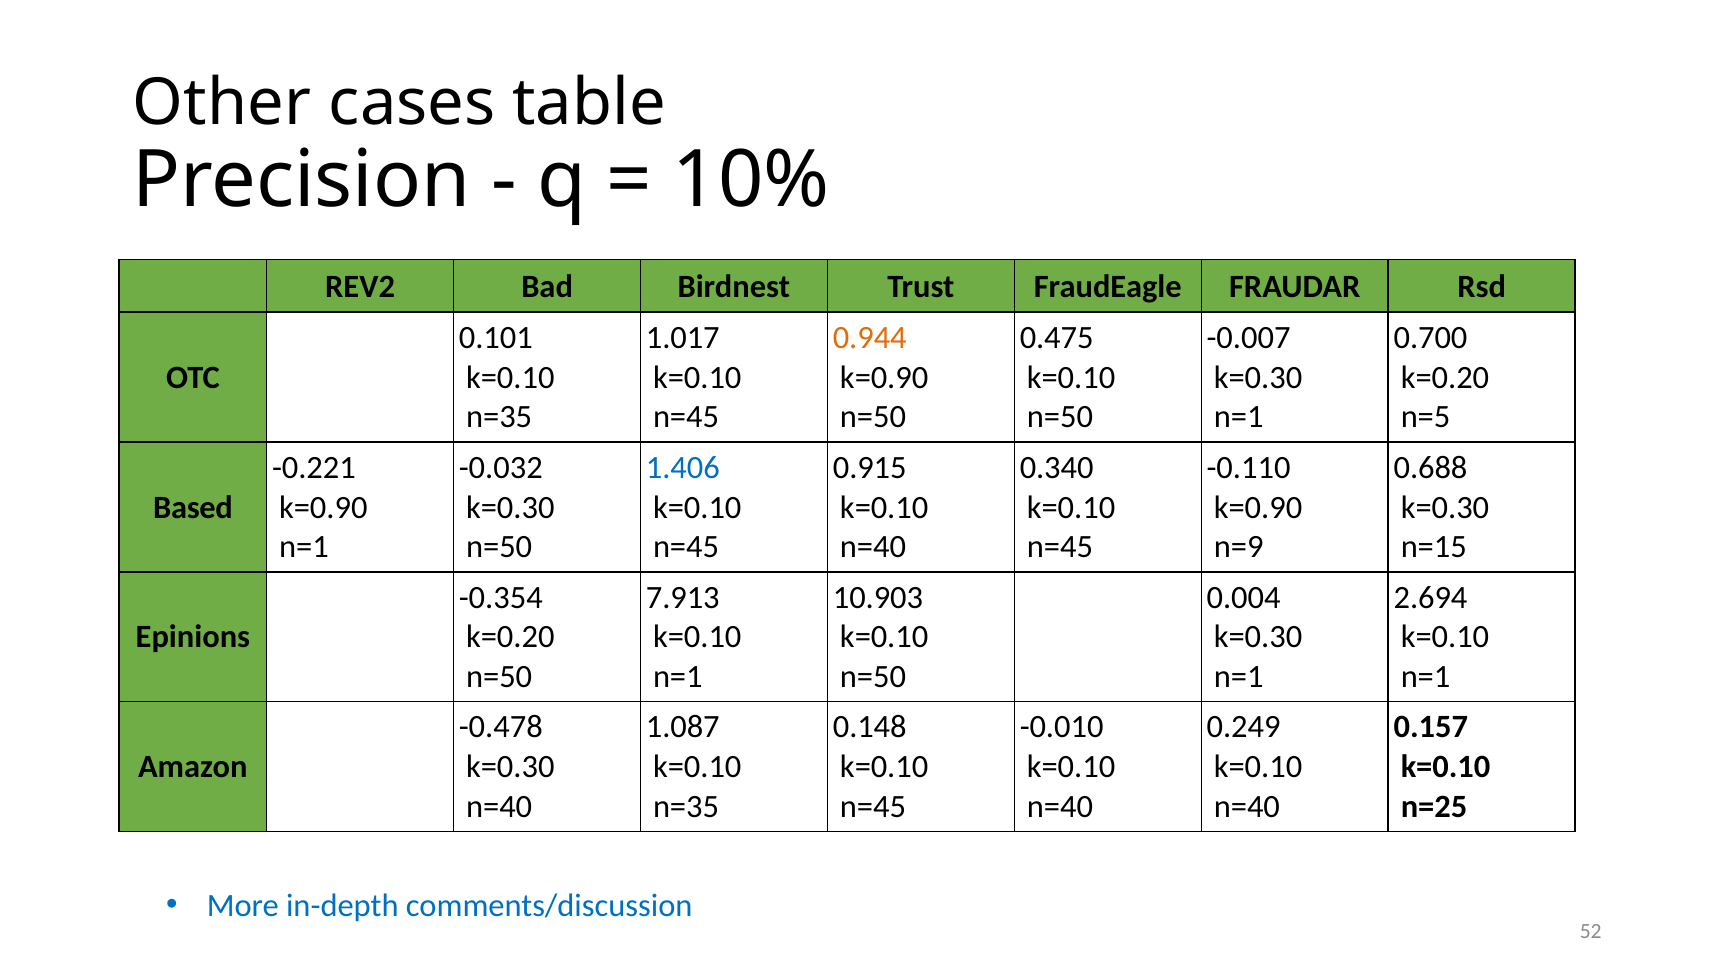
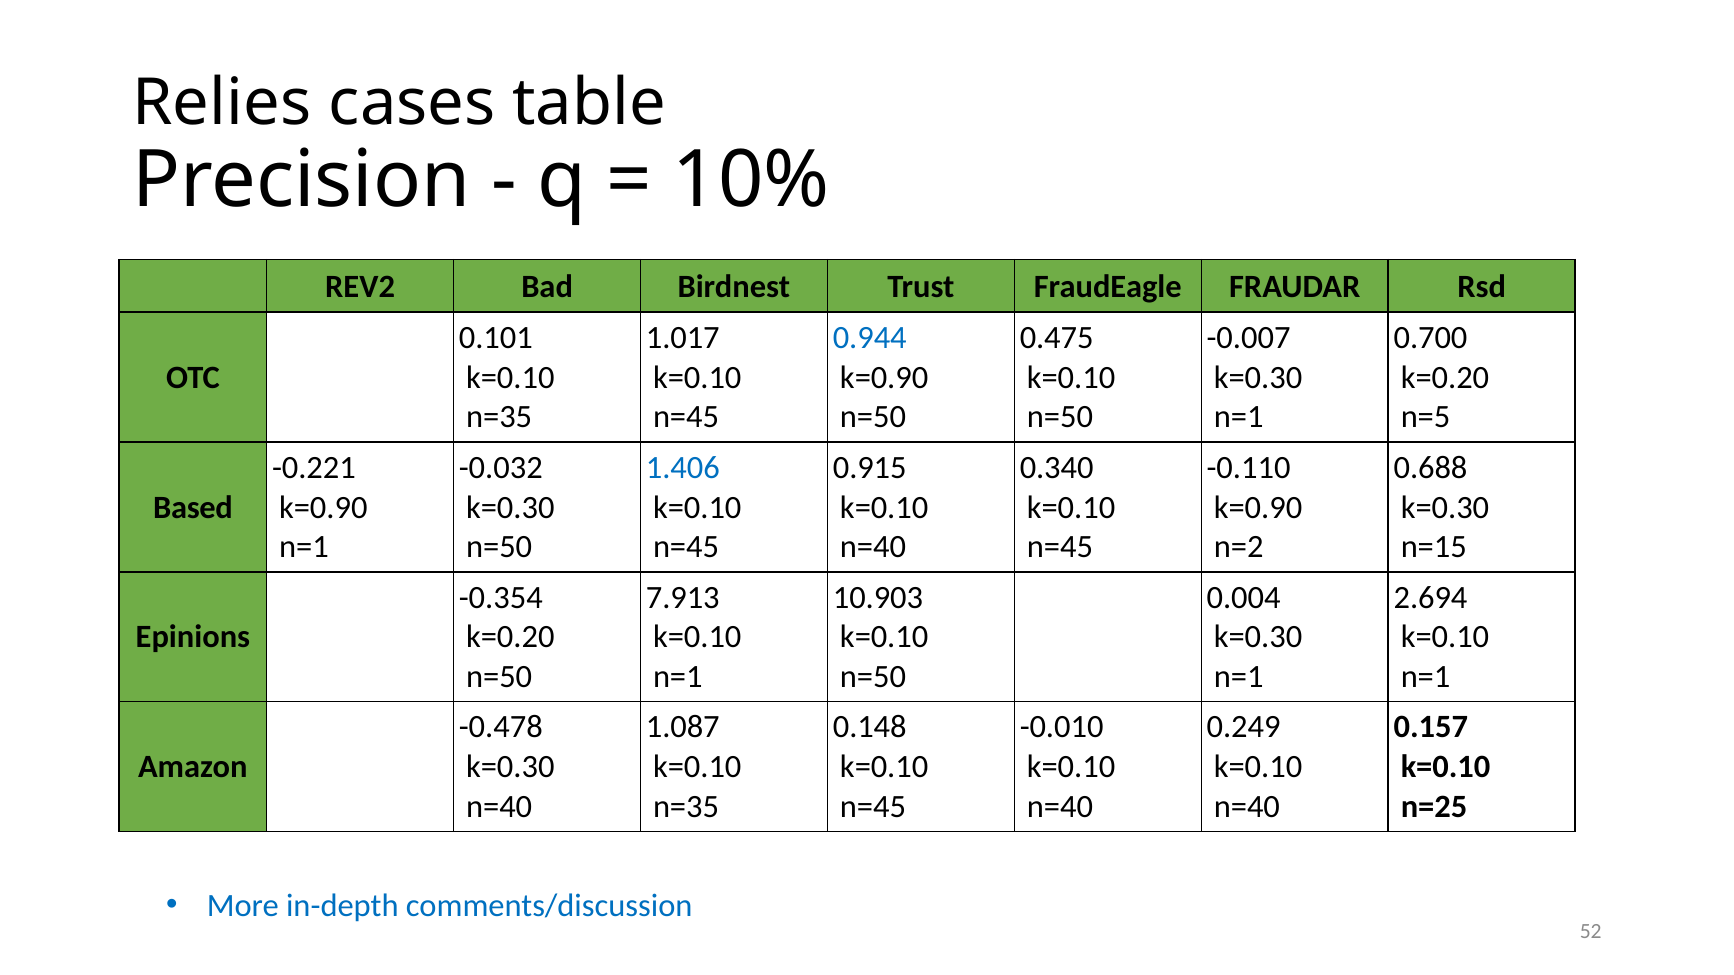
Other: Other -> Relies (222, 103)
0.944 colour: orange -> blue (870, 338)
n=9: n=9 -> n=2 (1239, 547)
